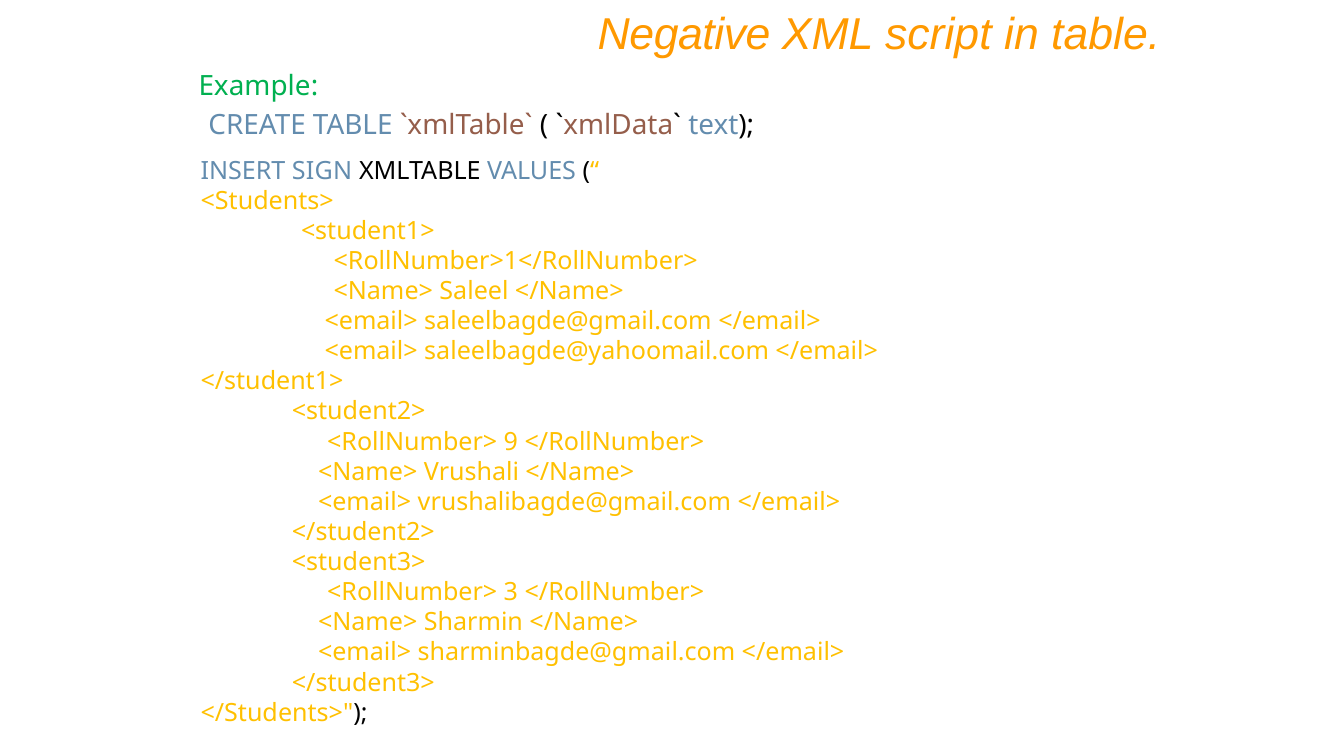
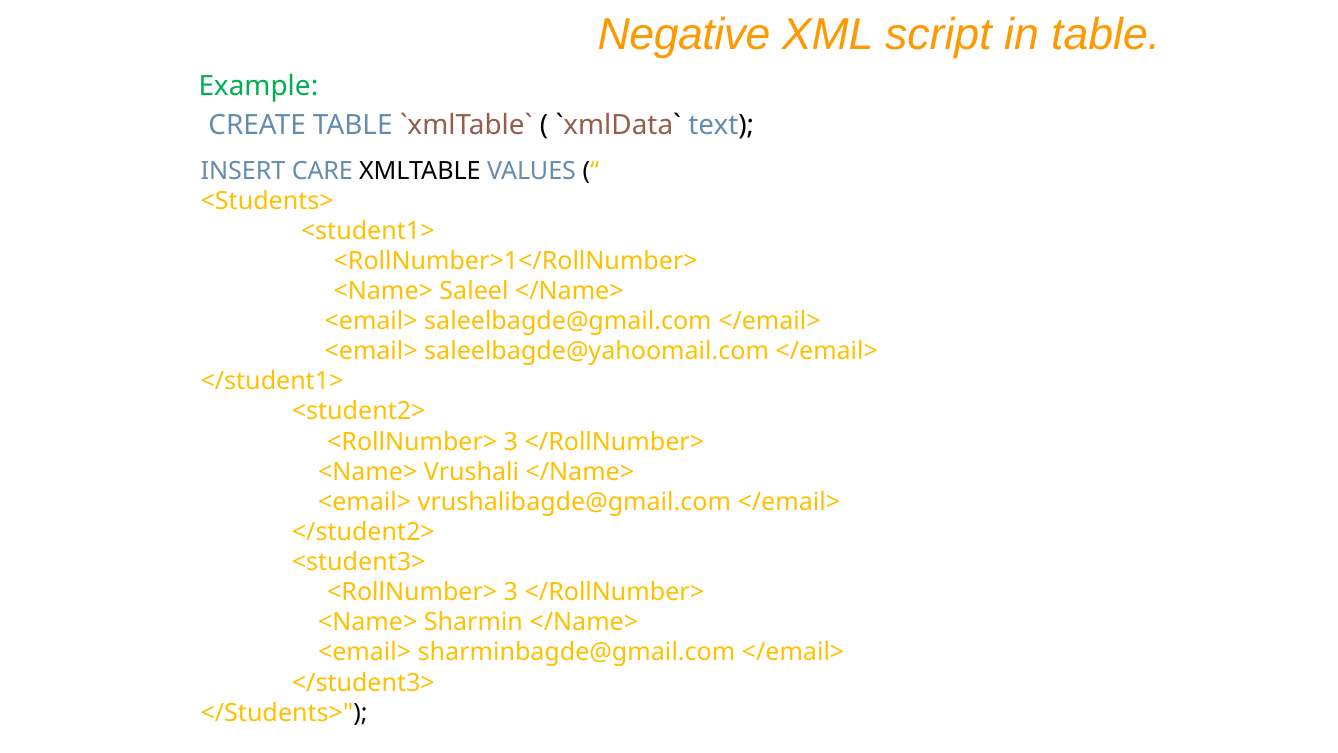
SIGN: SIGN -> CARE (322, 171)
9: 9 -> 3 (511, 442)
